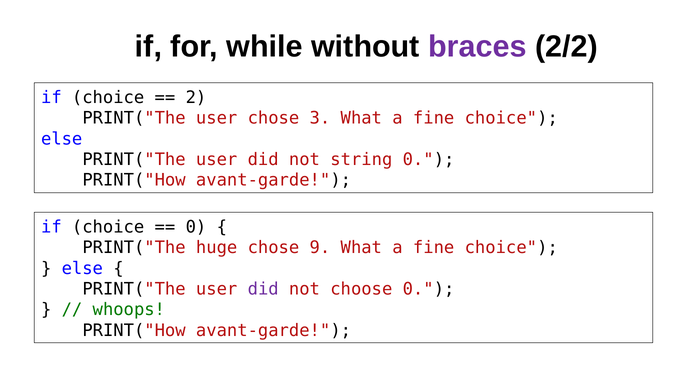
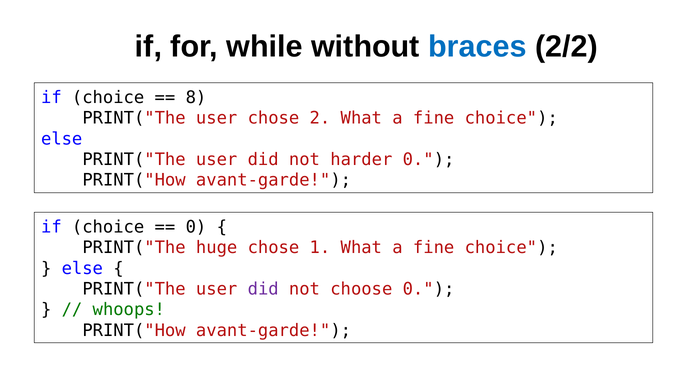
braces colour: purple -> blue (477, 46)
2: 2 -> 8 (196, 97)
3: 3 -> 2 (320, 118)
string: string -> harder (361, 159)
9: 9 -> 1 (320, 247)
